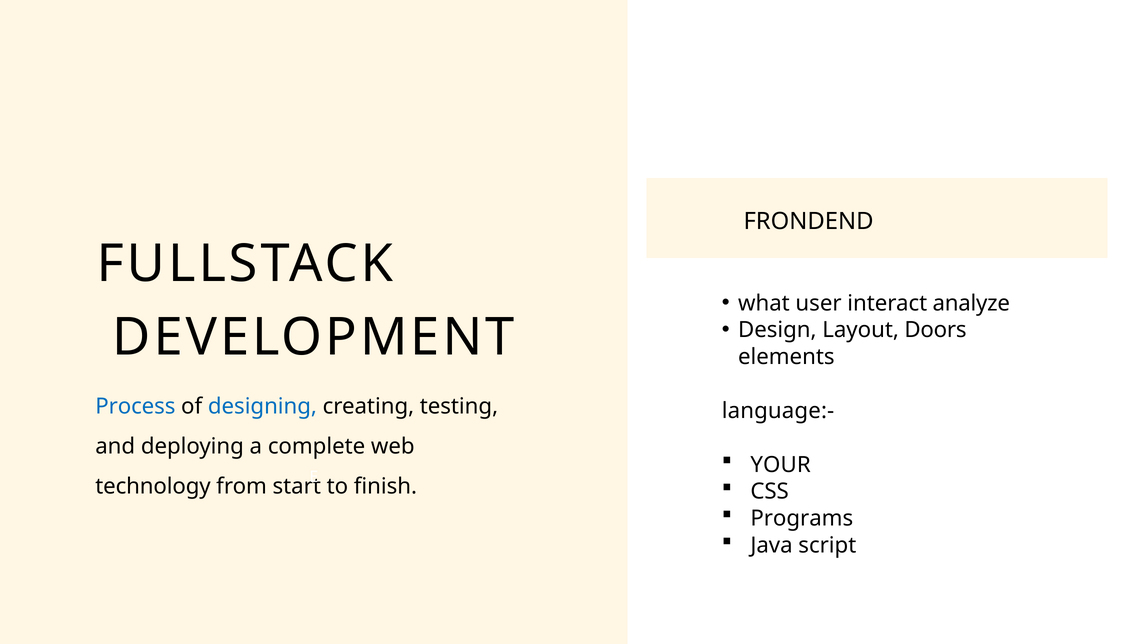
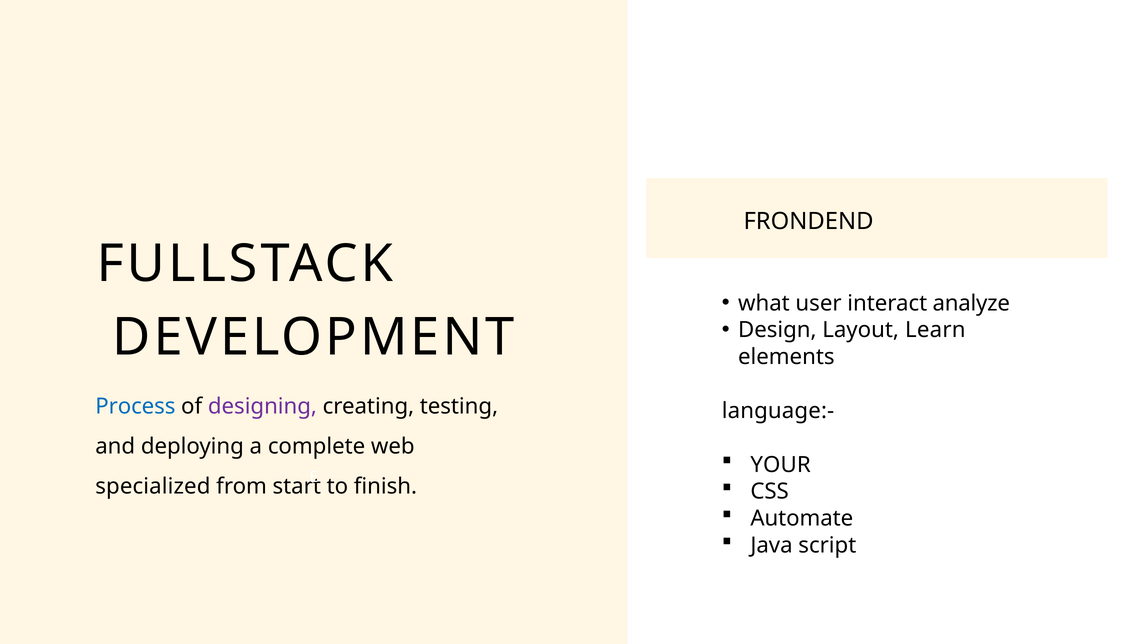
Doors: Doors -> Learn (935, 330)
designing colour: blue -> purple (262, 406)
technology: technology -> specialized (153, 486)
Programs: Programs -> Automate (802, 518)
